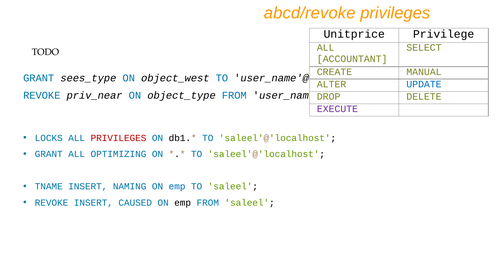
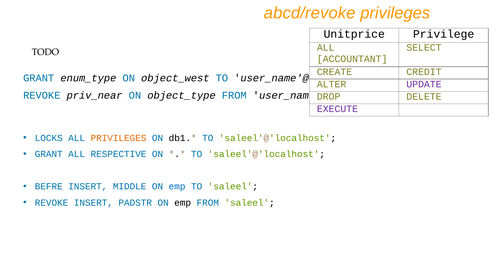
MANUAL: MANUAL -> CREDIT (424, 72)
sees_type: sees_type -> enum_type (88, 78)
UPDATE colour: blue -> purple (424, 84)
PRIVILEGES colour: red -> orange (118, 138)
OPTIMIZING: OPTIMIZING -> RESPECTIVE (118, 154)
TNAME: TNAME -> BEFRE (49, 187)
NAMING: NAMING -> MIDDLE (130, 187)
CAUSED: CAUSED -> PADSTR (135, 203)
